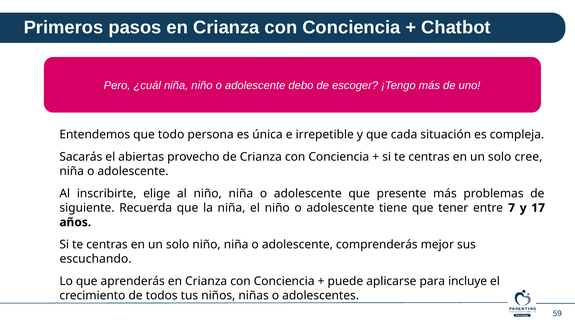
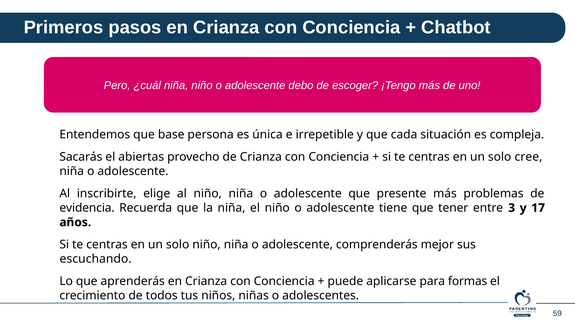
todo: todo -> base (171, 135)
siguiente: siguiente -> evidencia (87, 208)
7: 7 -> 3 (512, 208)
incluye: incluye -> formas (468, 282)
